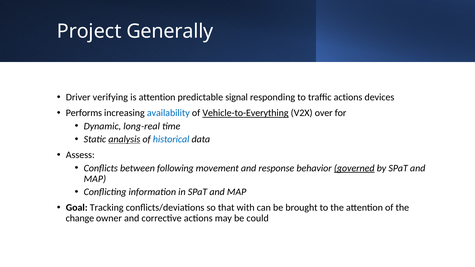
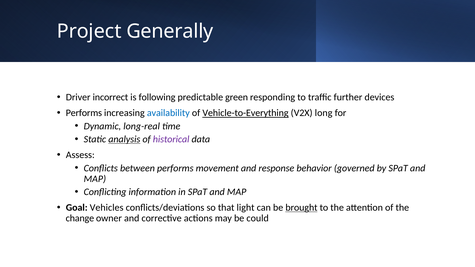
verifying: verifying -> incorrect (110, 97)
is attention: attention -> following (157, 97)
signal: signal -> green (237, 97)
traffic actions: actions -> further (348, 97)
over: over -> long (324, 113)
historical colour: blue -> purple (171, 139)
between following: following -> performs (175, 168)
governed underline: present -> none (354, 168)
Tracking: Tracking -> Vehicles (107, 208)
with: with -> light (246, 208)
brought underline: none -> present (301, 208)
